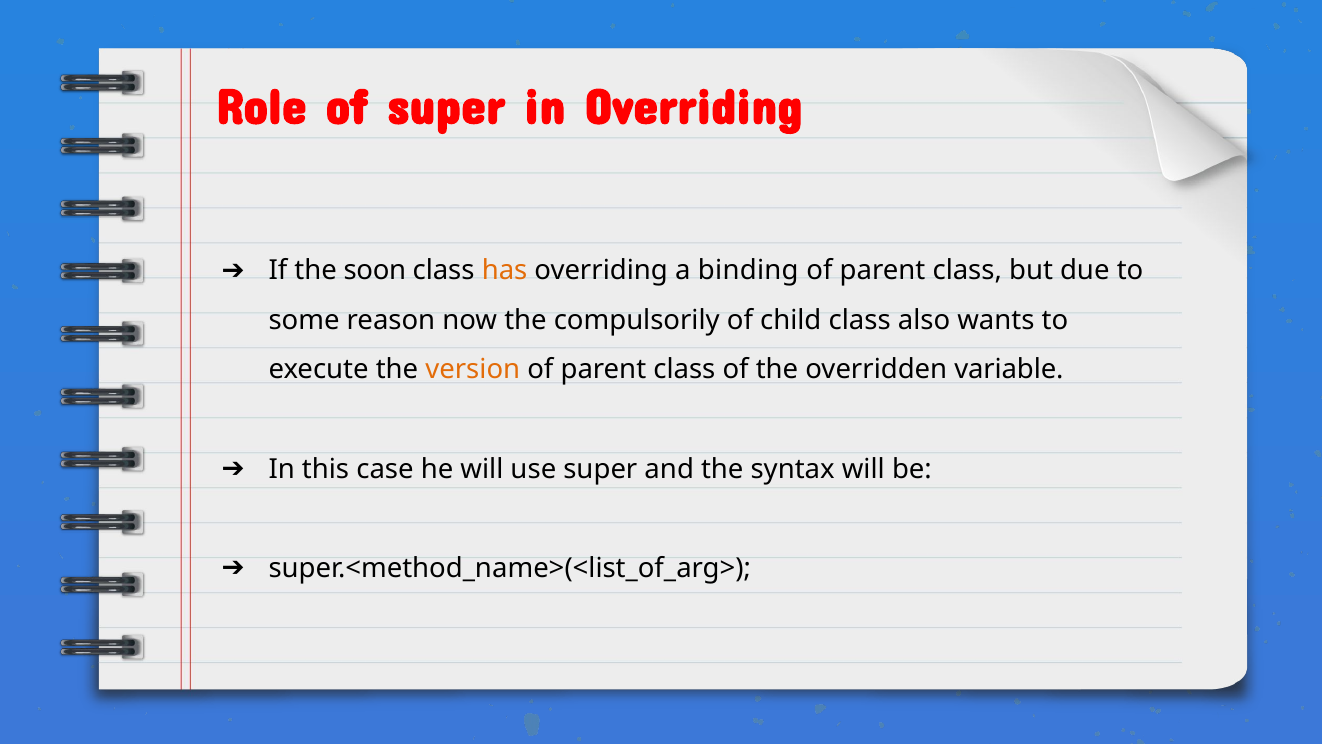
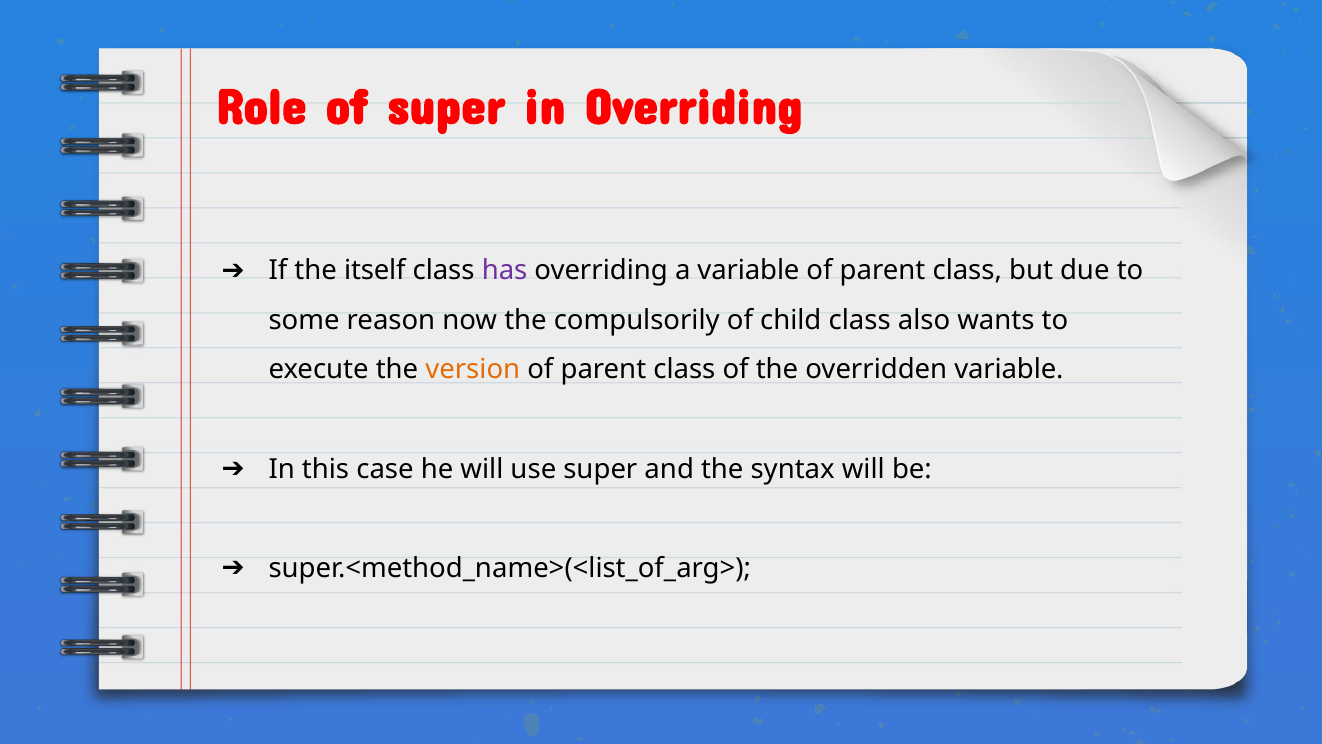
soon: soon -> itself (375, 271)
has colour: orange -> purple (505, 271)
a binding: binding -> variable (749, 271)
